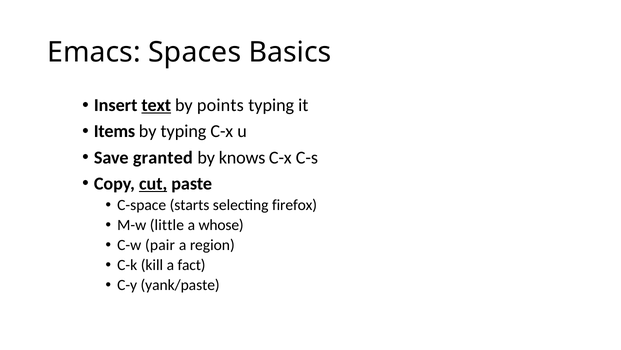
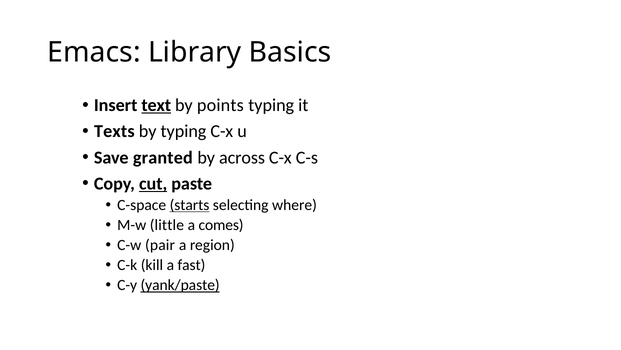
Spaces: Spaces -> Library (195, 52)
Items: Items -> Texts (114, 131)
knows: knows -> across (242, 157)
starts underline: none -> present (189, 205)
firefox: firefox -> where (294, 205)
whose: whose -> comes (221, 225)
fact: fact -> fast (191, 265)
yank/paste underline: none -> present (180, 285)
